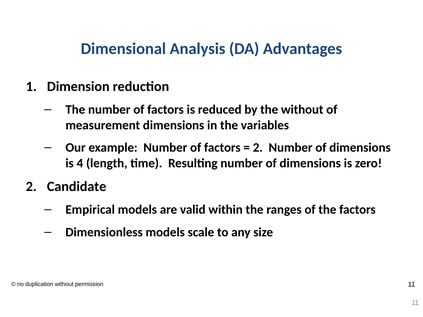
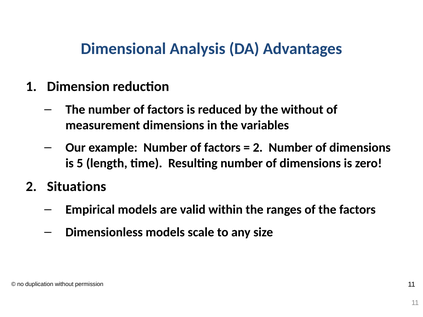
4: 4 -> 5 (80, 163)
Candidate: Candidate -> Situations (77, 187)
